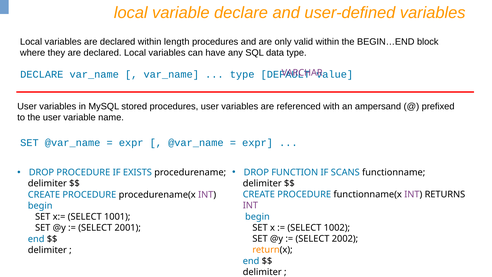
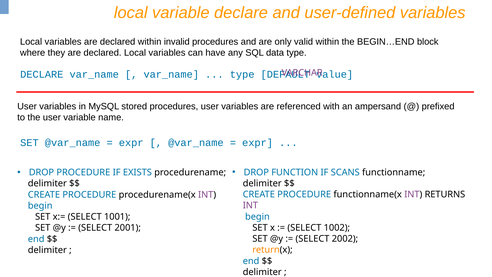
length: length -> invalid (177, 42)
